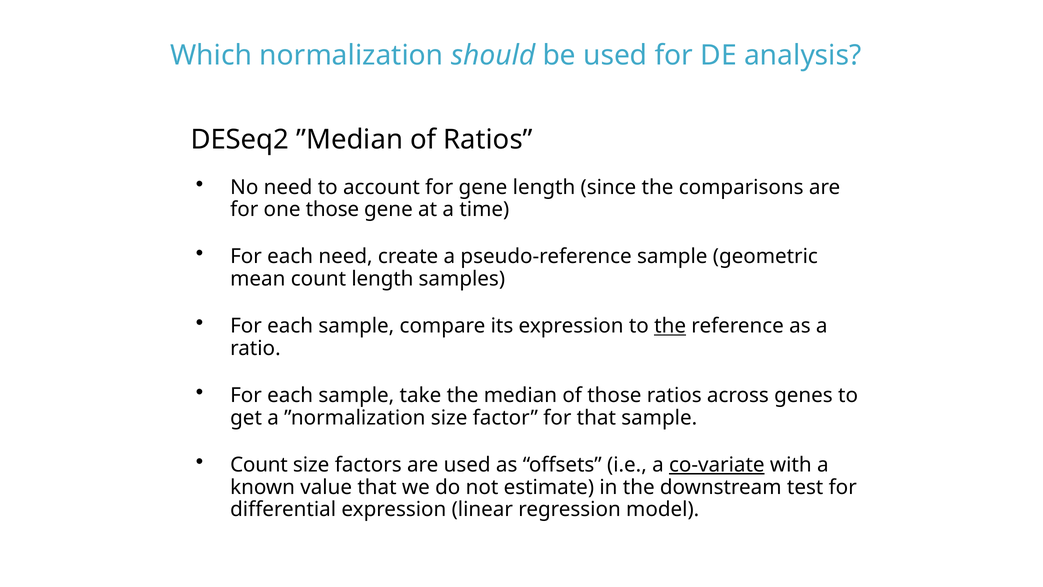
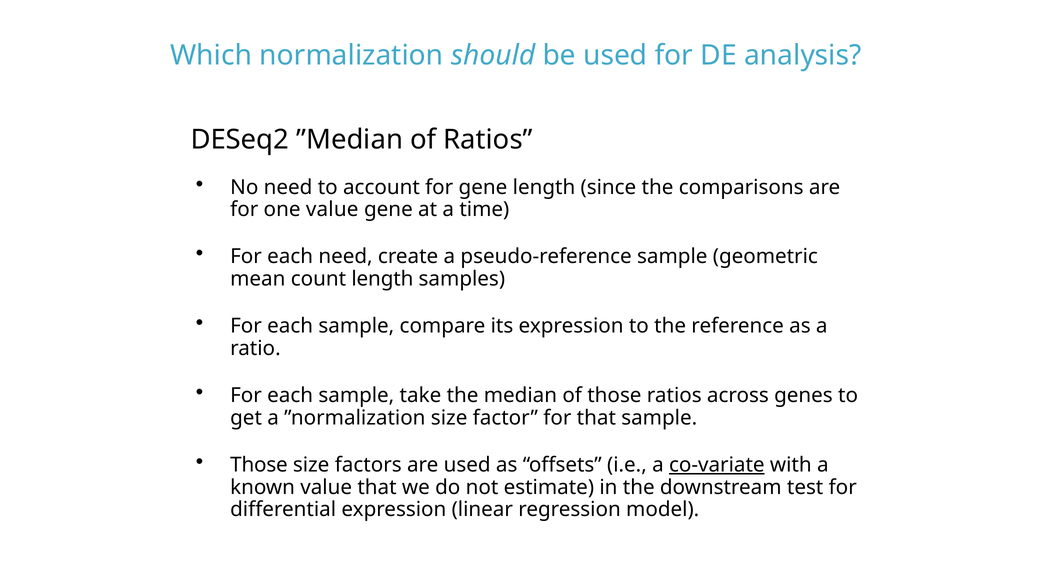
one those: those -> value (332, 209)
the underline: present -> none (670, 326)
Count: Count -> Those (259, 465)
